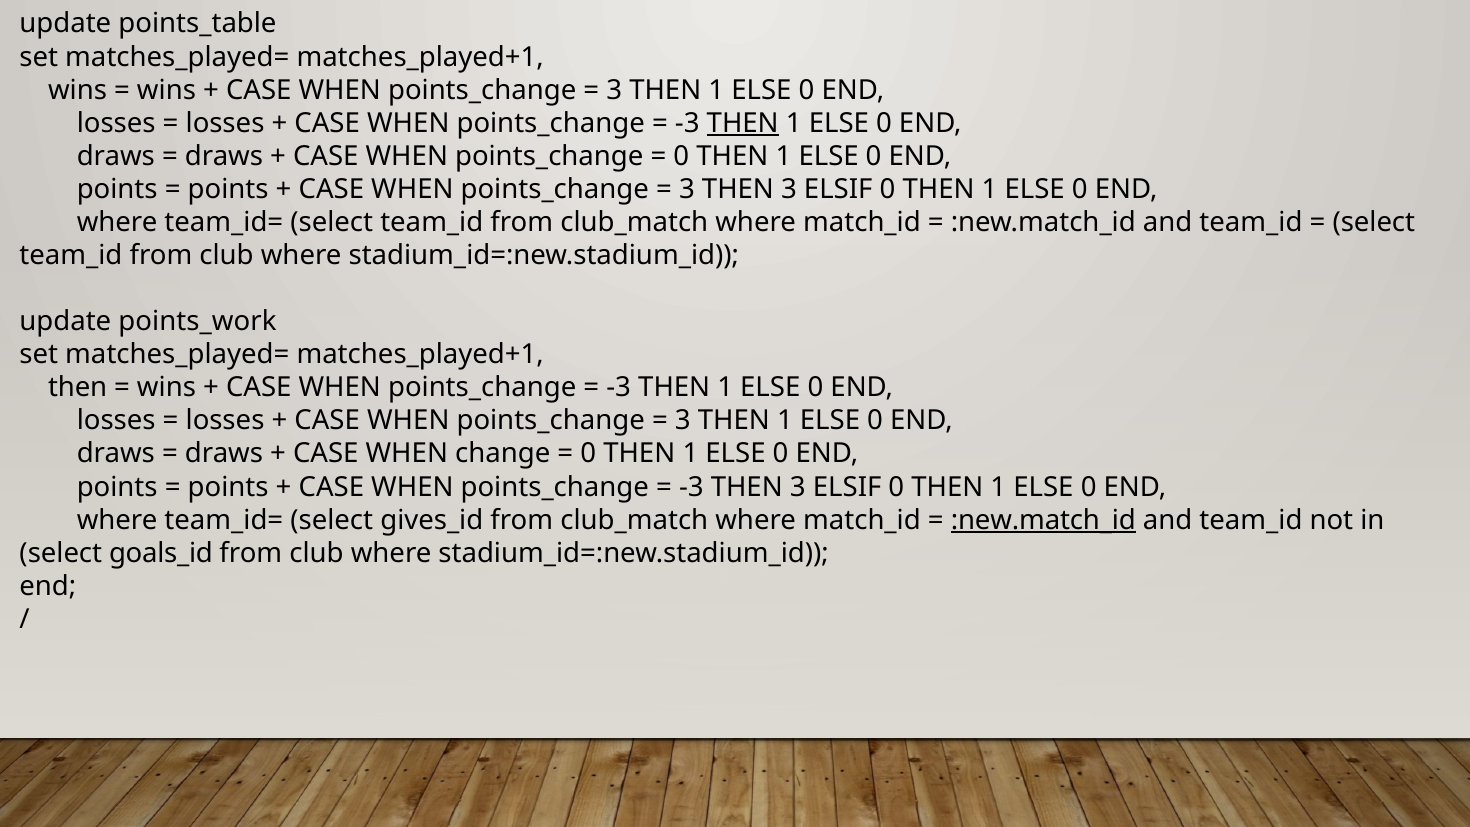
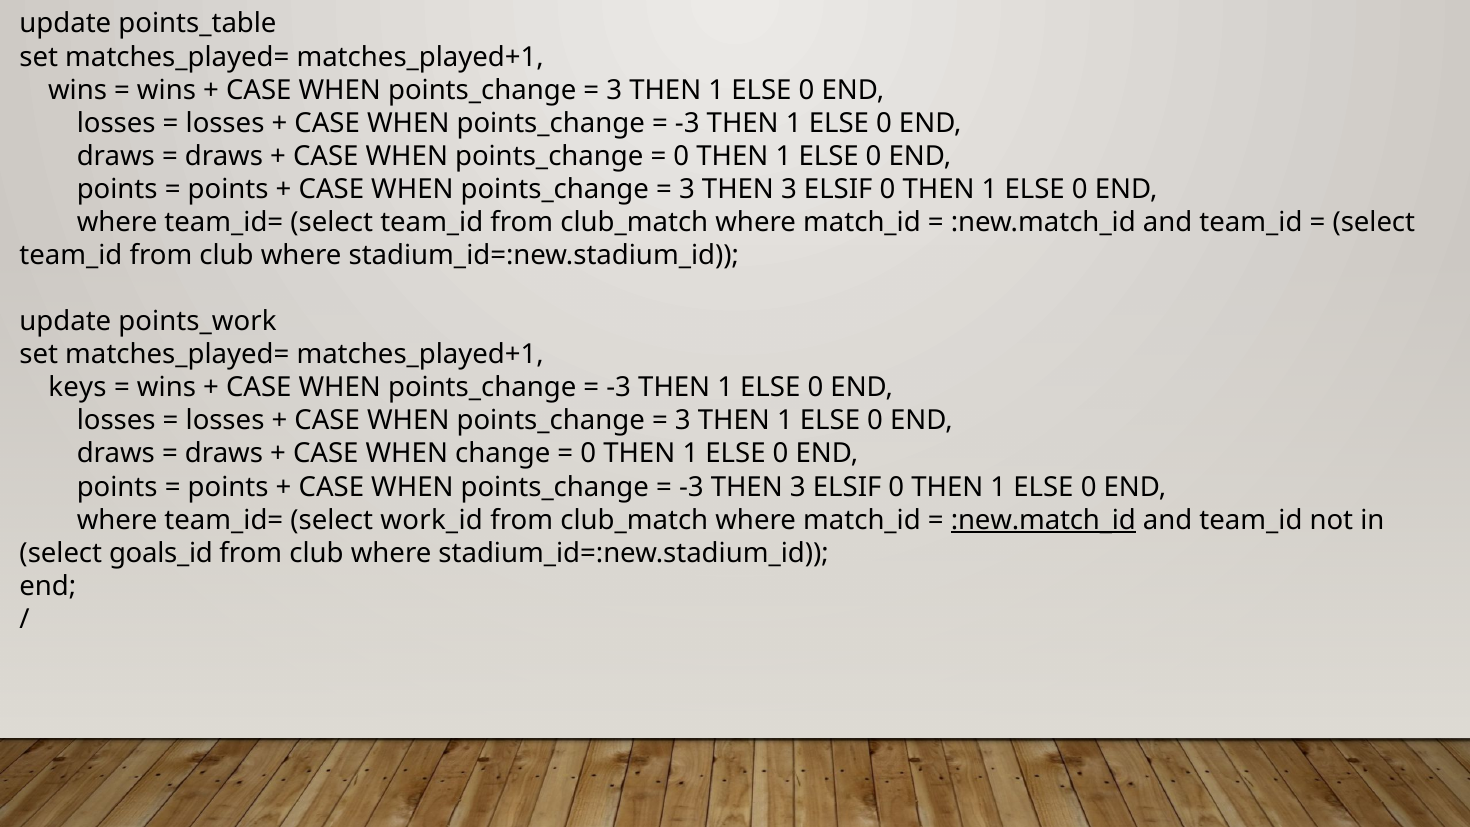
THEN underline: present -> none (743, 123)
then: then -> keys (77, 388)
gives_id: gives_id -> work_id (432, 520)
